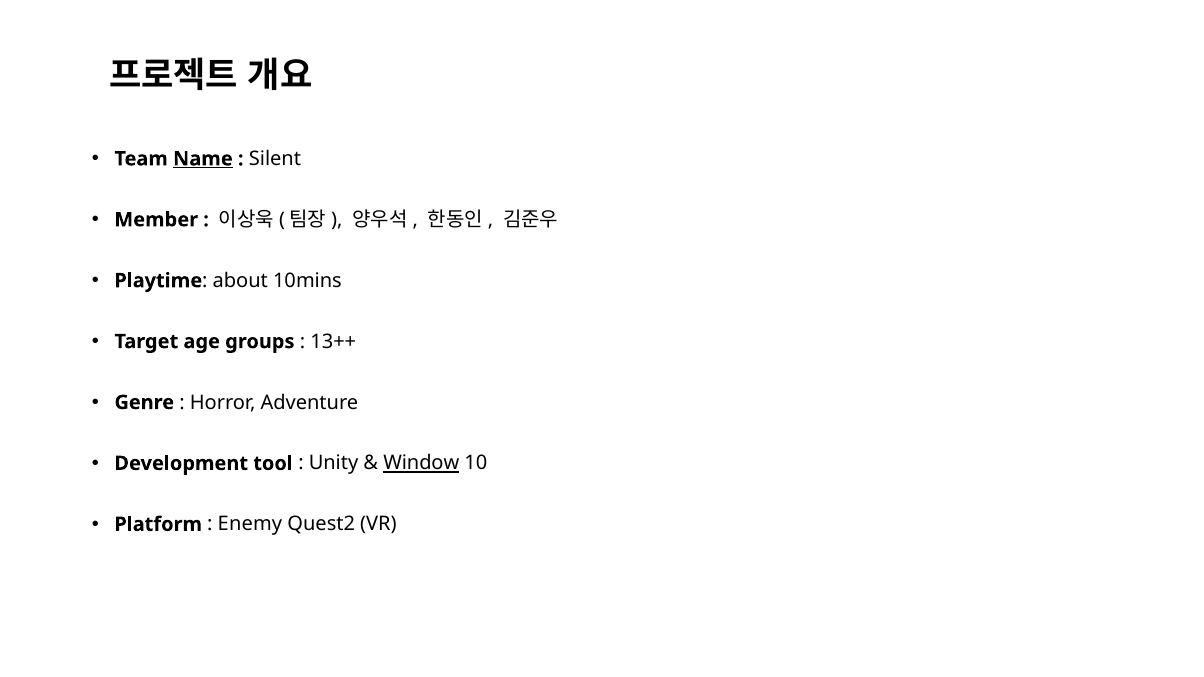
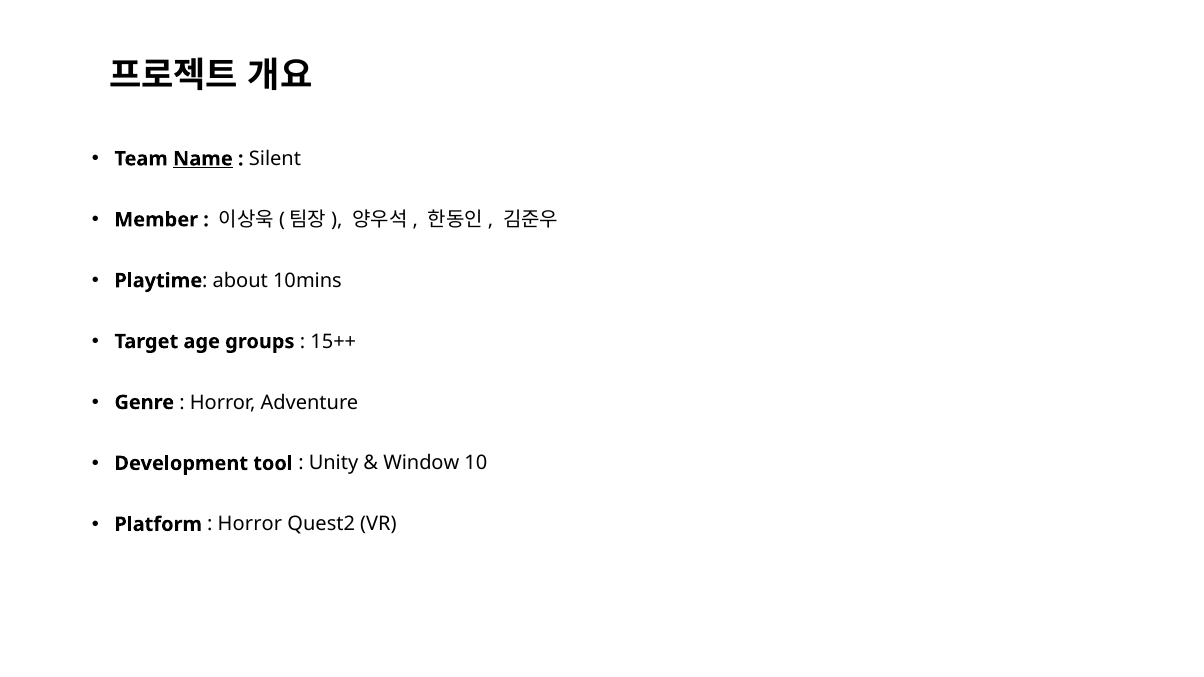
13++: 13++ -> 15++ (333, 342)
Window underline: present -> none (421, 464)
Enemy: Enemy -> Horror (250, 524)
